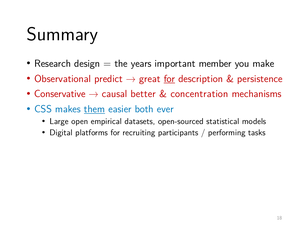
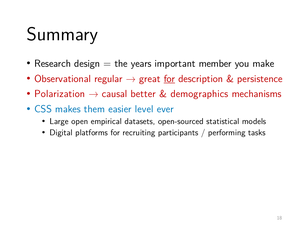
predict: predict -> regular (108, 79)
Conservative: Conservative -> Polarization (60, 94)
concentration: concentration -> demographics (199, 94)
them underline: present -> none (95, 109)
both: both -> level (144, 109)
